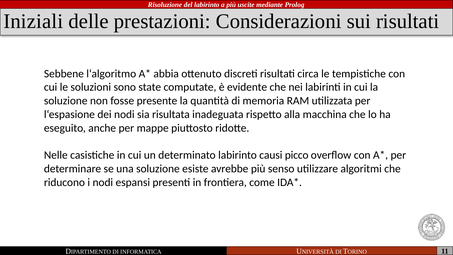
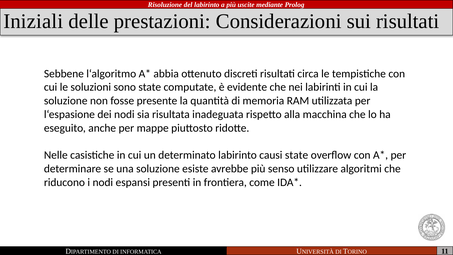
causi picco: picco -> state (297, 155)
